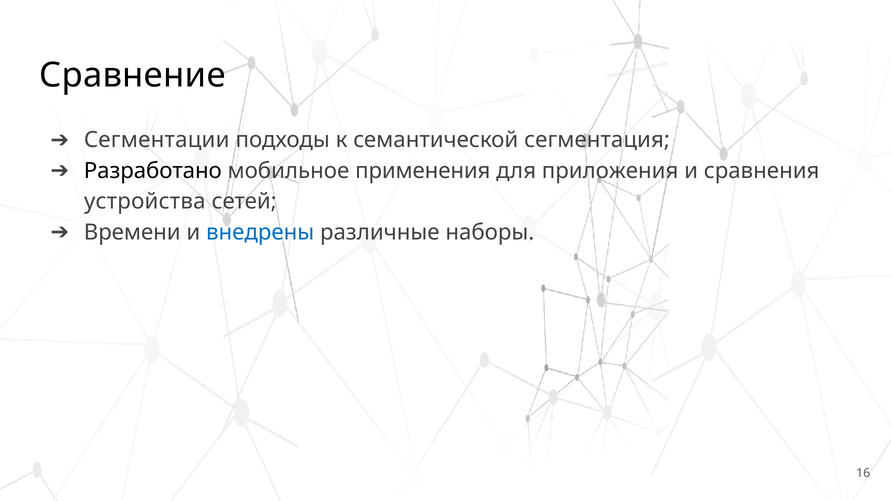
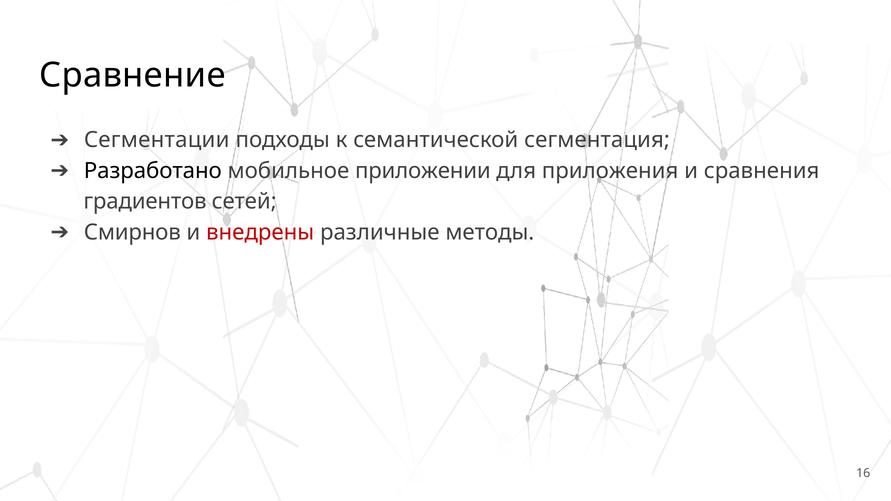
применения: применения -> приложении (423, 171)
устройства: устройства -> градиентов (145, 202)
Времени: Времени -> Смирнов (132, 232)
внедрены colour: blue -> red (260, 232)
наборы: наборы -> методы (490, 232)
